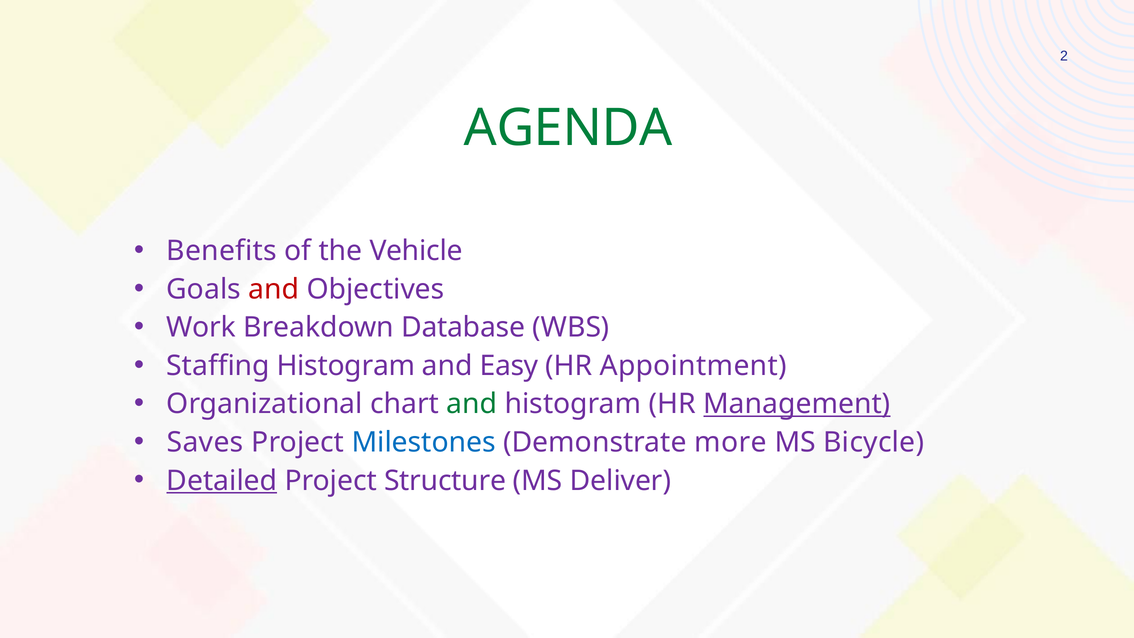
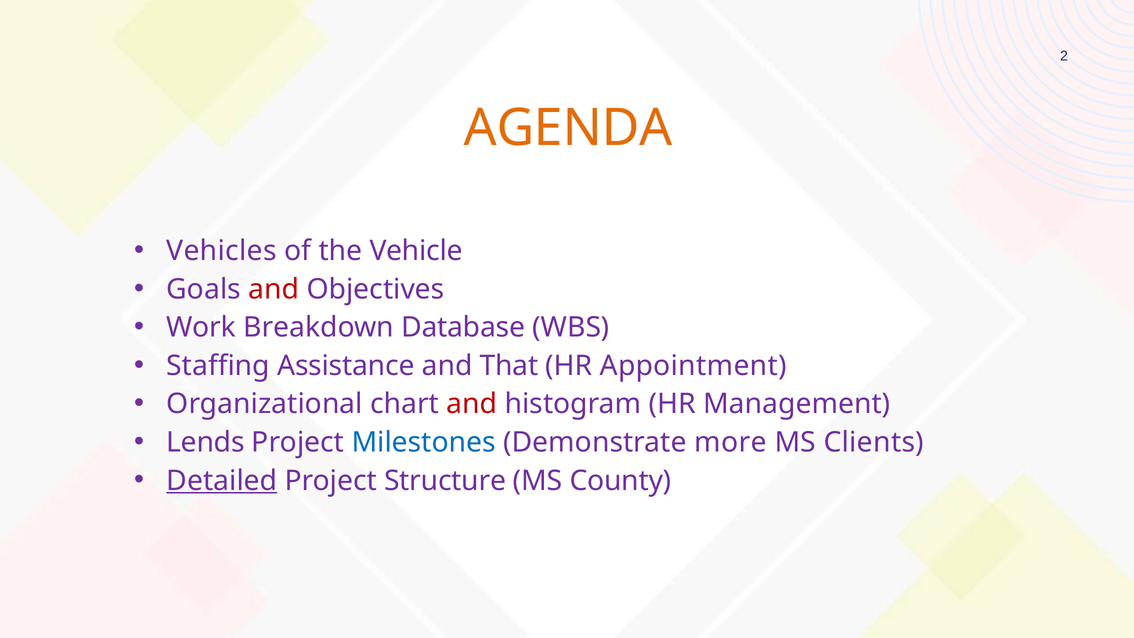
AGENDA colour: green -> orange (568, 128)
Benefits: Benefits -> Vehicles (222, 251)
Histogram: Histogram -> Assistance (346, 366)
Easy: Easy -> That (509, 366)
and colour: green -> red (472, 404)
Management underline: present -> none (797, 404)
Saves: Saves -> Lends (205, 442)
Bicycle: Bicycle -> Clients (874, 442)
Deliver: Deliver -> County (621, 481)
